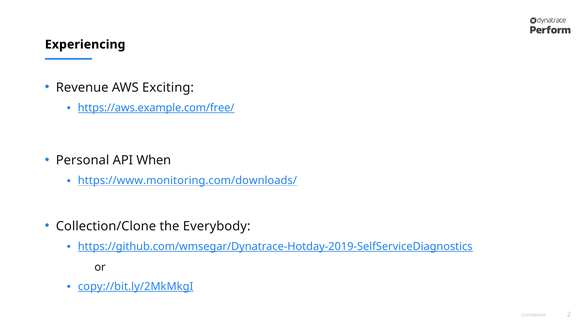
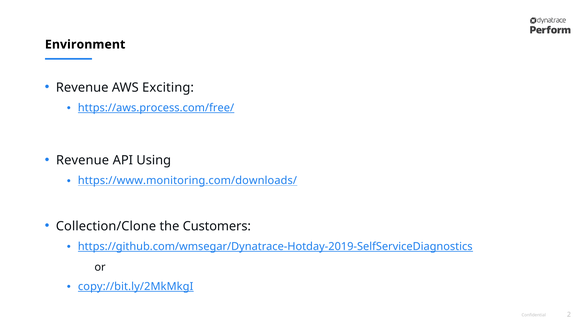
Experiencing: Experiencing -> Environment (85, 44)
https://aws.example.com/free/: https://aws.example.com/free/ -> https://aws.process.com/free/ (156, 108)
Personal: Personal -> Revenue (83, 160)
When: When -> Using (154, 160)
Everybody: Everybody -> Customers (217, 226)
